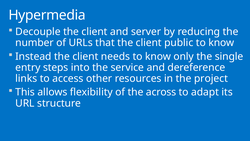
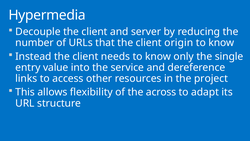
public: public -> origin (179, 43)
steps: steps -> value (56, 67)
